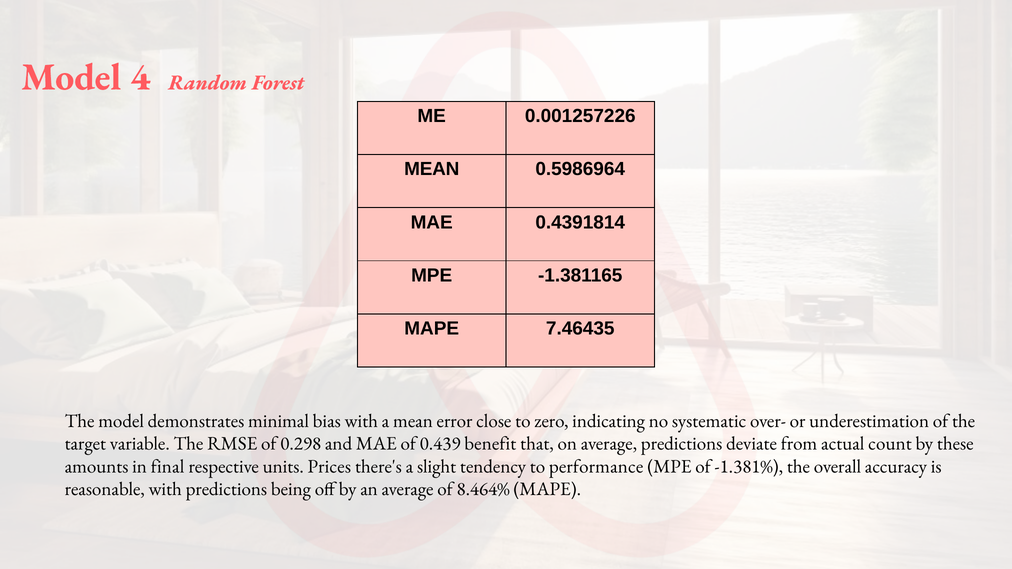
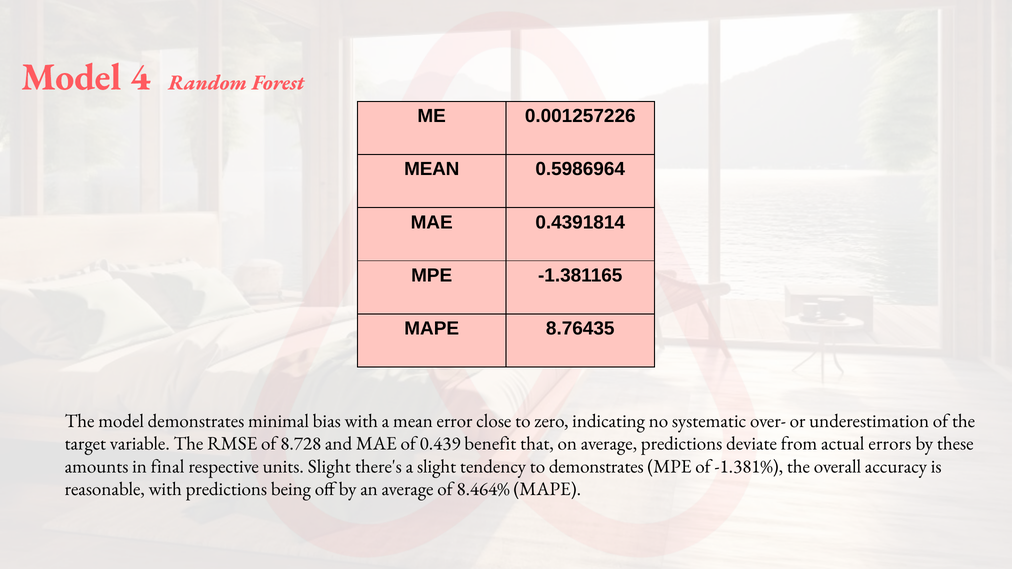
7.46435: 7.46435 -> 8.76435 (580, 329)
0.298: 0.298 -> 8.728 (301, 444)
count: count -> errors (890, 444)
units Prices: Prices -> Slight (329, 467)
to performance: performance -> demonstrates (596, 467)
